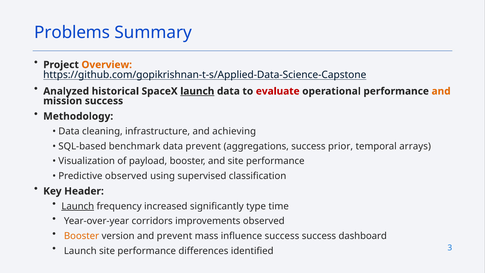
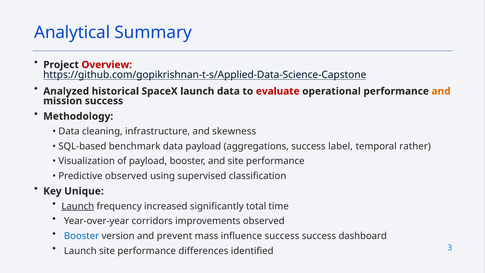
Problems: Problems -> Analytical (72, 32)
Overview colour: orange -> red (107, 65)
launch underline: present -> none (197, 91)
achieving: achieving -> skewness (234, 131)
data prevent: prevent -> payload (203, 146)
prior: prior -> label (341, 146)
arrays: arrays -> rather (415, 146)
Header: Header -> Unique (84, 191)
type: type -> total (256, 206)
Booster colour: orange -> blue (82, 236)
